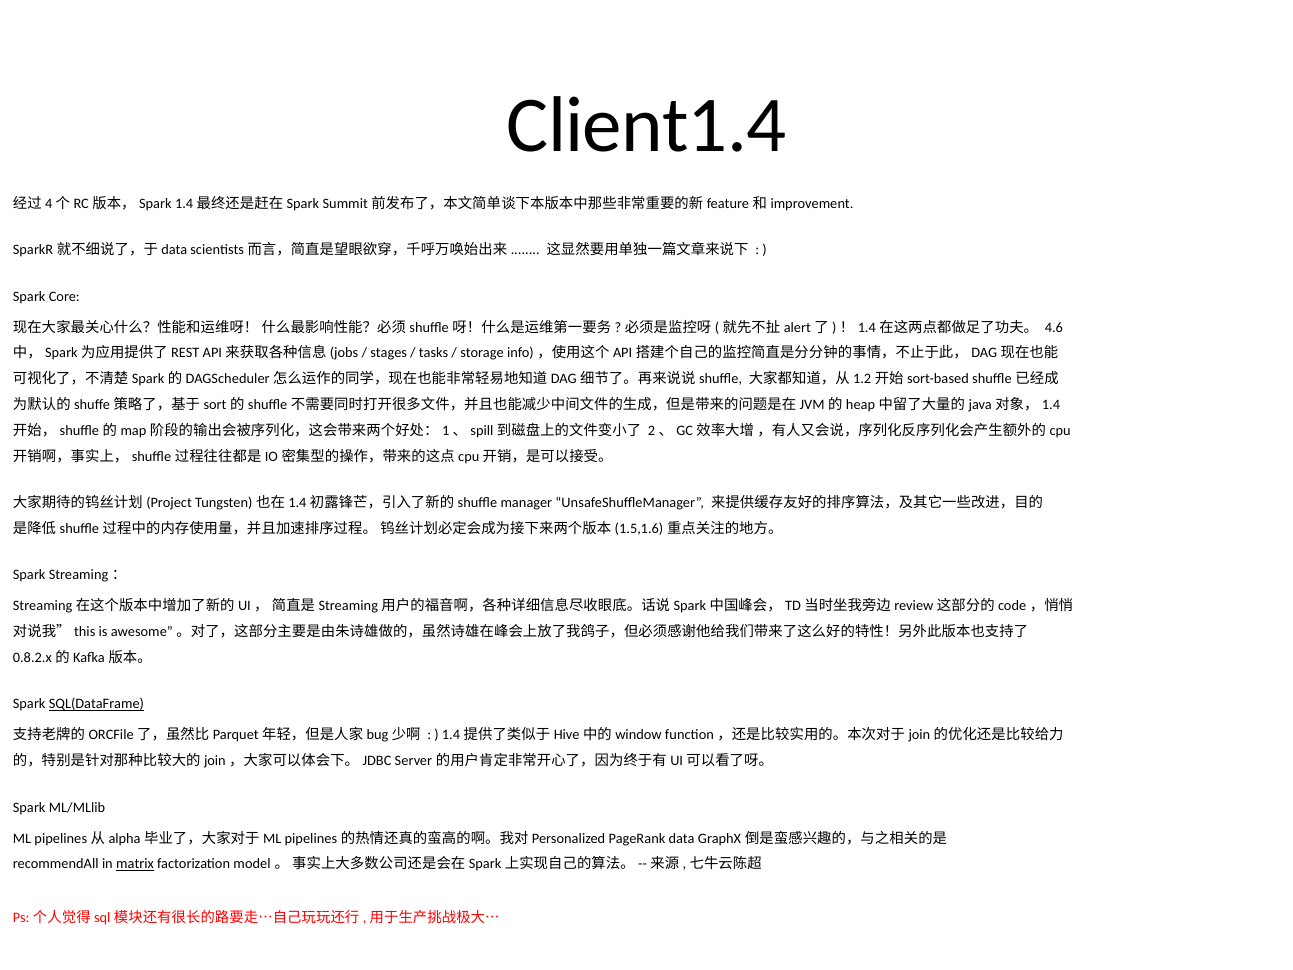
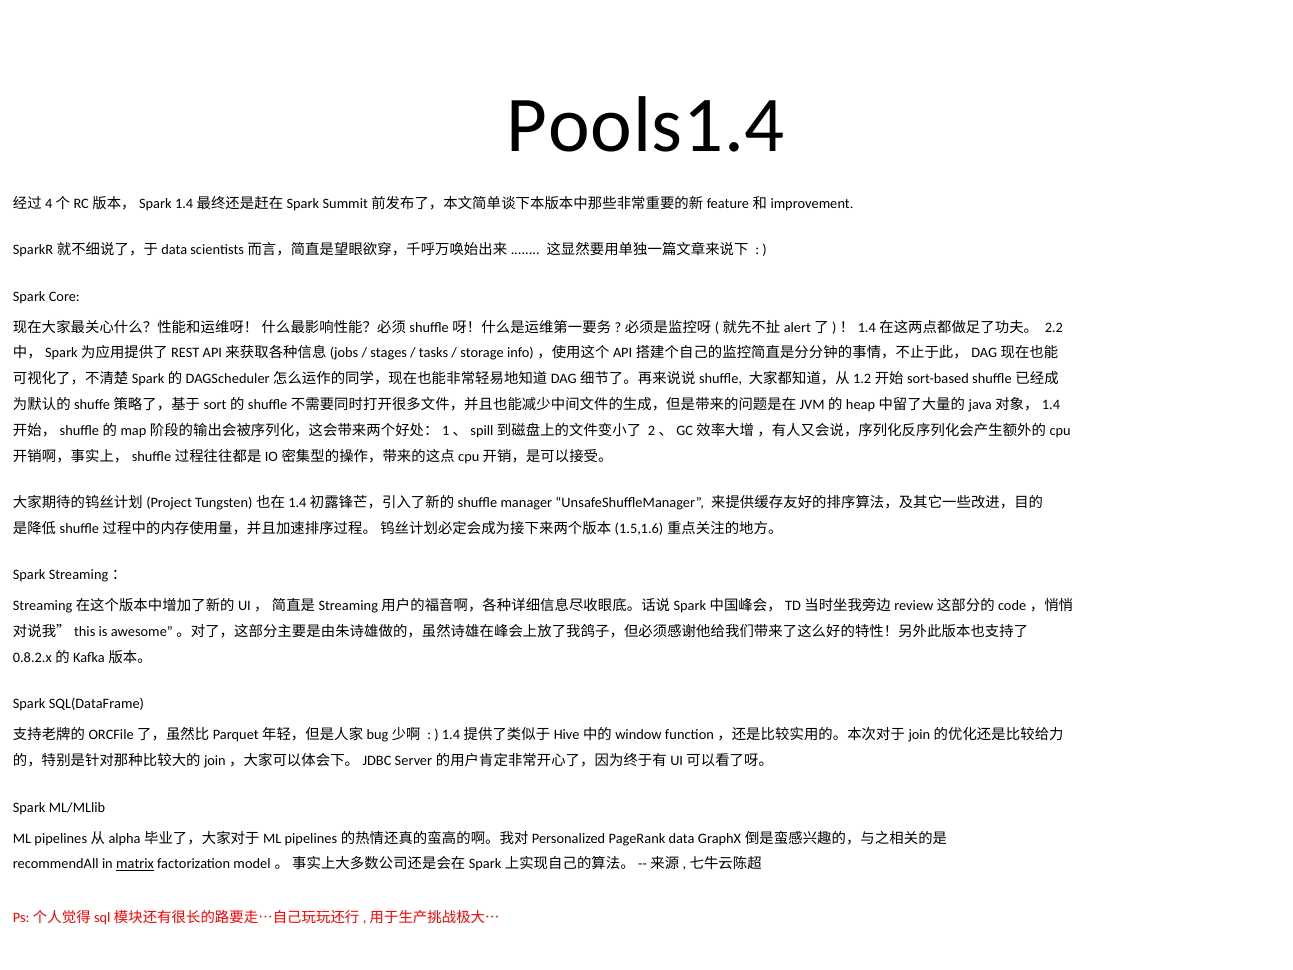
Client1.4: Client1.4 -> Pools1.4 (646, 125)
4.6: 4.6 -> 2.2 (1054, 327)
SQL(DataFrame underline: present -> none (96, 704)
